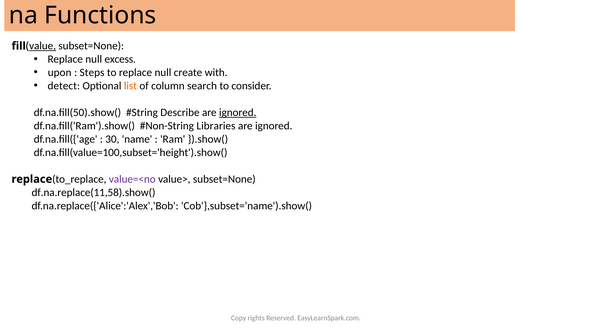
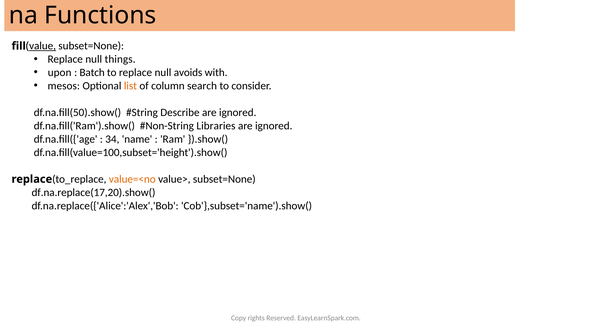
excess: excess -> things (120, 59)
Steps: Steps -> Batch (92, 73)
create: create -> avoids (188, 73)
detect: detect -> mesos (64, 86)
ignored underline: present -> none (238, 113)
30: 30 -> 34 (112, 139)
value=<no colour: purple -> orange (132, 179)
df.na.replace(11,58).show(: df.na.replace(11,58).show( -> df.na.replace(17,20).show( (93, 192)
